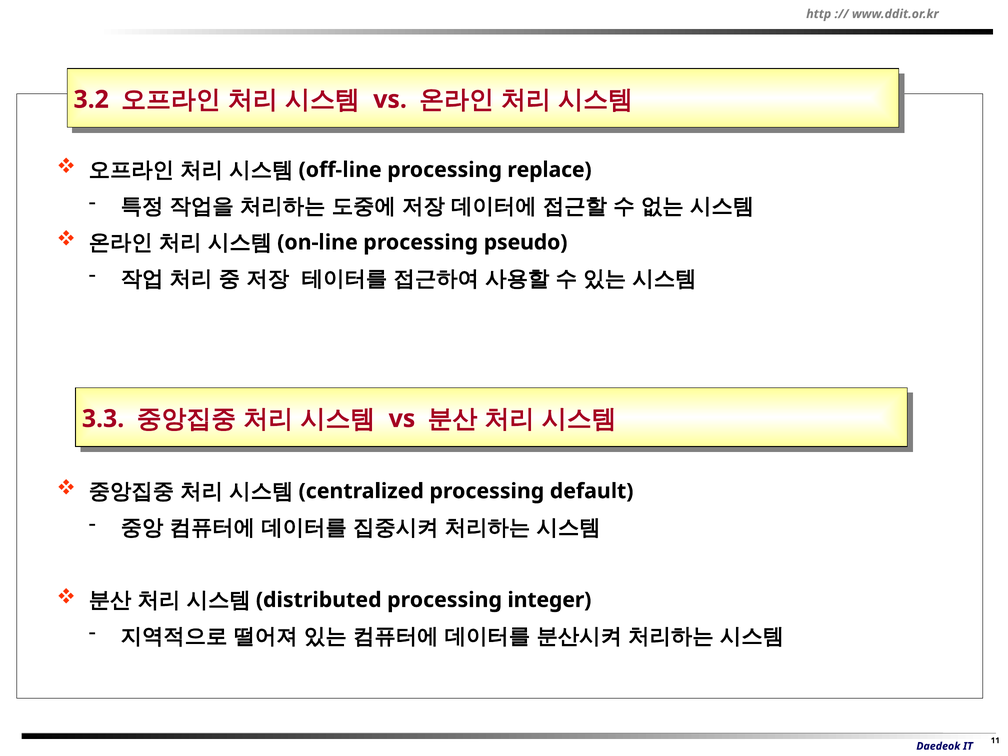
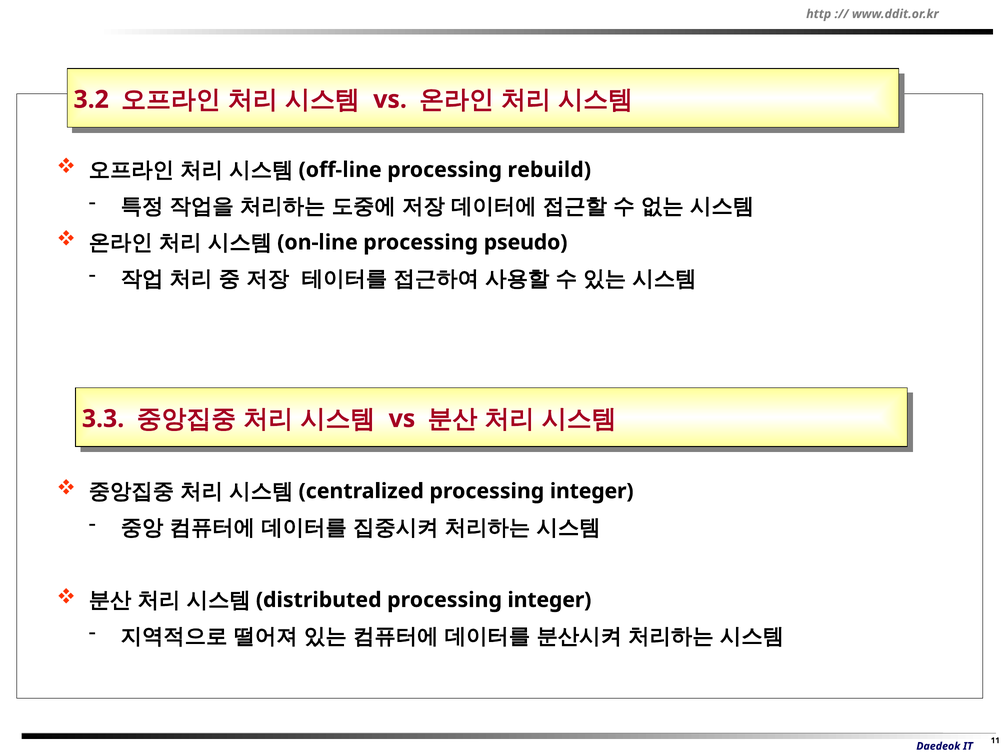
replace: replace -> rebuild (549, 170)
default: default -> integer (592, 491)
